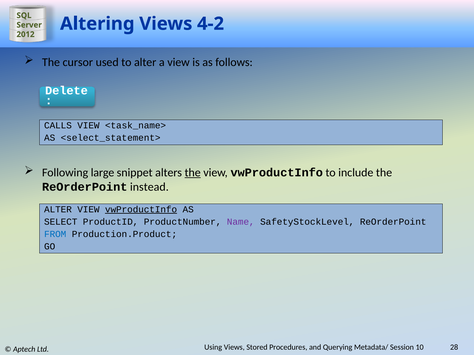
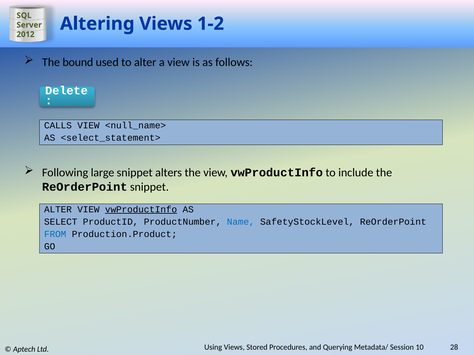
4-2: 4-2 -> 1-2 (211, 24)
cursor: cursor -> bound (78, 62)
<task_name>: <task_name> -> <null_name> (136, 126)
the underline: present -> none (193, 173)
ReOrderPoint instead: instead -> snippet (149, 187)
Name colour: purple -> blue (241, 222)
